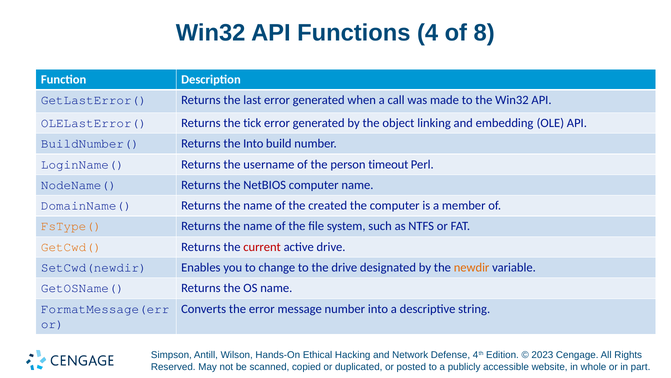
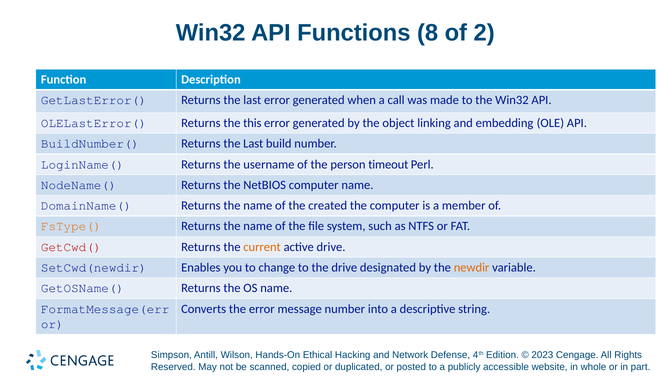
4: 4 -> 8 (428, 33)
8: 8 -> 2 (484, 33)
tick: tick -> this (252, 123)
BuildNumber( Returns the Into: Into -> Last (253, 143)
GetCwd( colour: orange -> red (71, 247)
current colour: red -> orange (262, 247)
